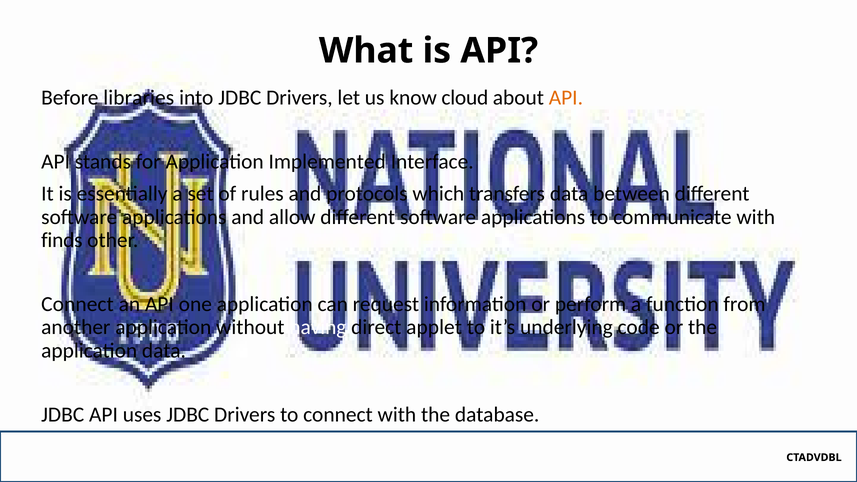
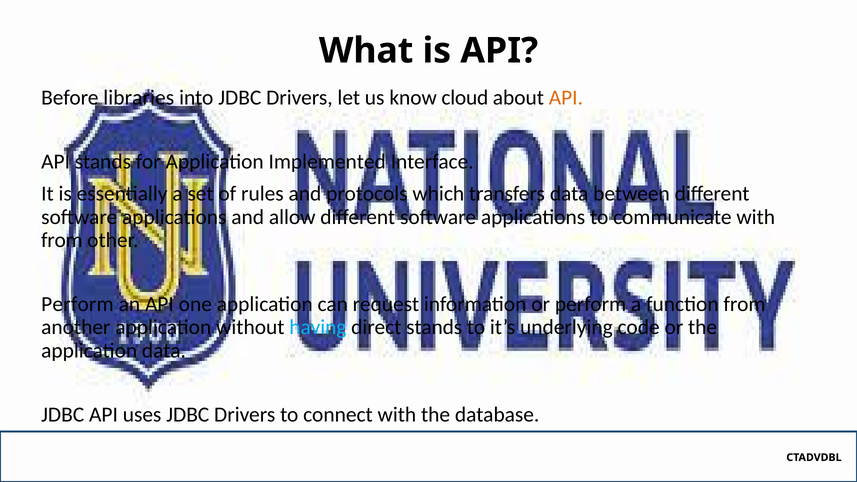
finds: finds -> from (62, 240)
Connect: Connect -> Perform (77, 304)
having colour: white -> light blue (318, 327)
direct applet: applet -> stands (434, 327)
